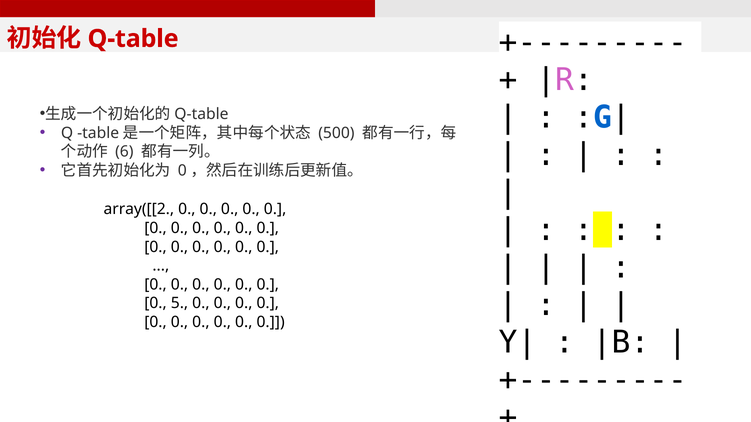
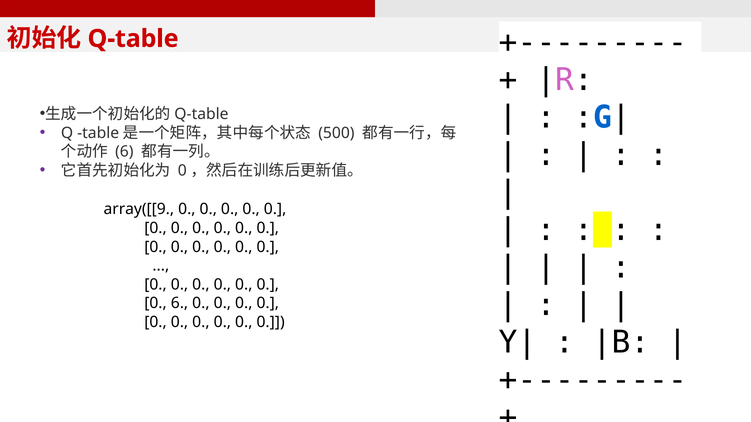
array([[2: array([[2 -> array([[9 (139, 210)
0 5: 5 -> 6 (180, 303)
